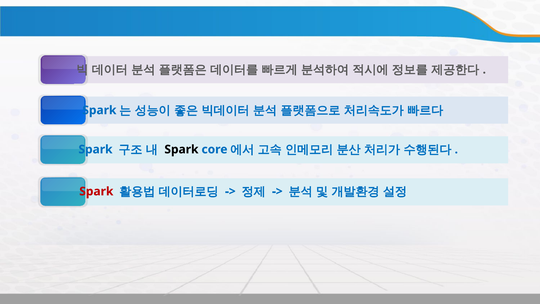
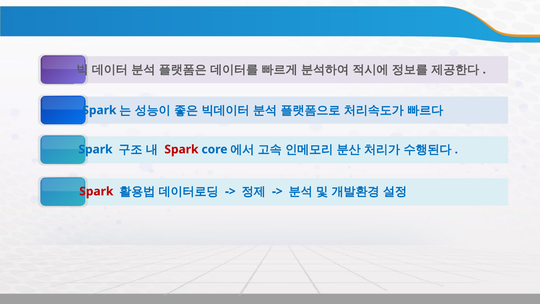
Spark colour: black -> red (181, 149)
